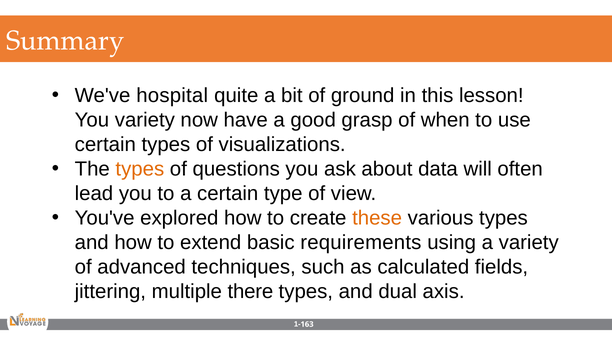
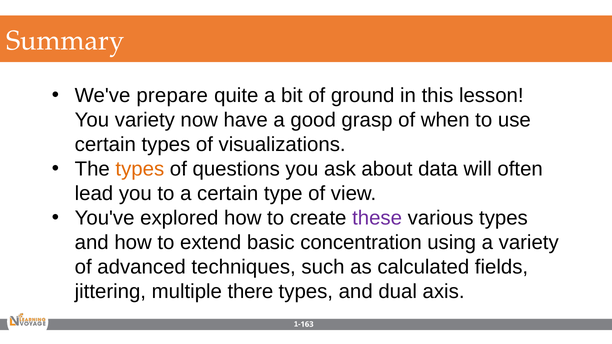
hospital: hospital -> prepare (172, 96)
these colour: orange -> purple (377, 218)
requirements: requirements -> concentration (361, 243)
